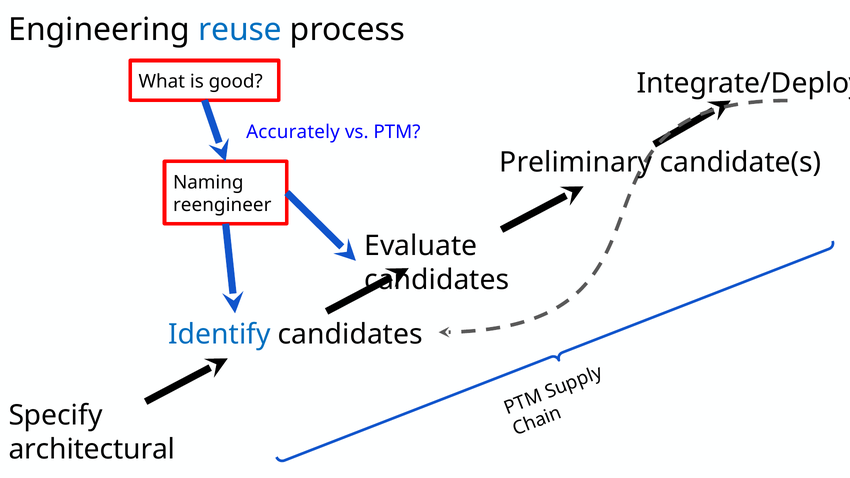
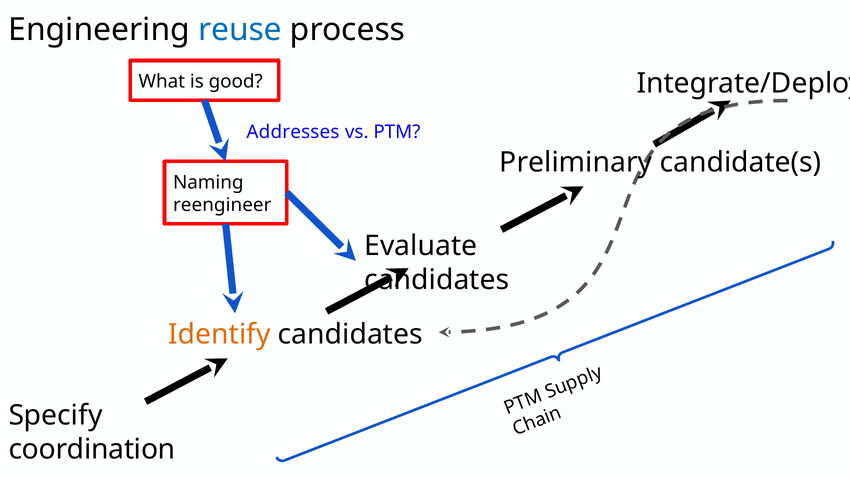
Accurately: Accurately -> Addresses (293, 132)
Identify colour: blue -> orange (219, 334)
architectural: architectural -> coordination (92, 450)
